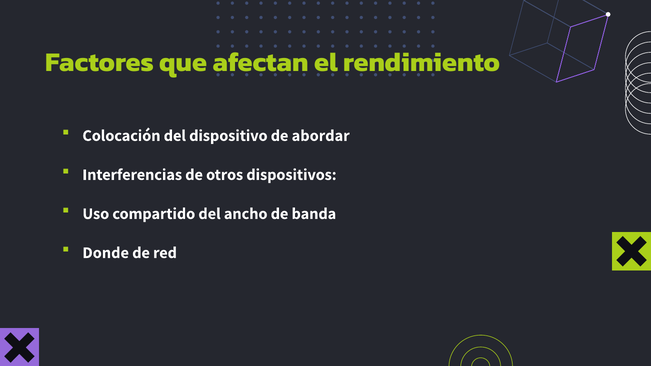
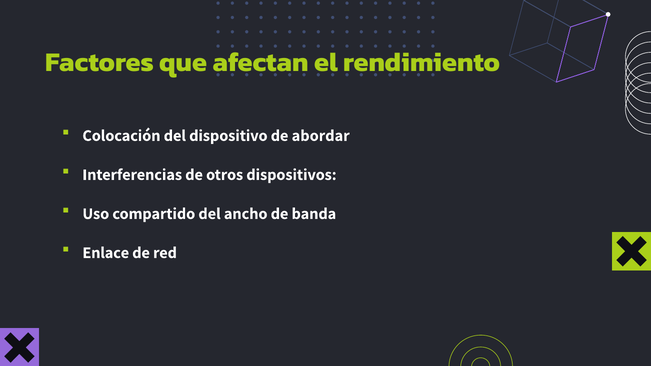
Donde: Donde -> Enlace (106, 253)
